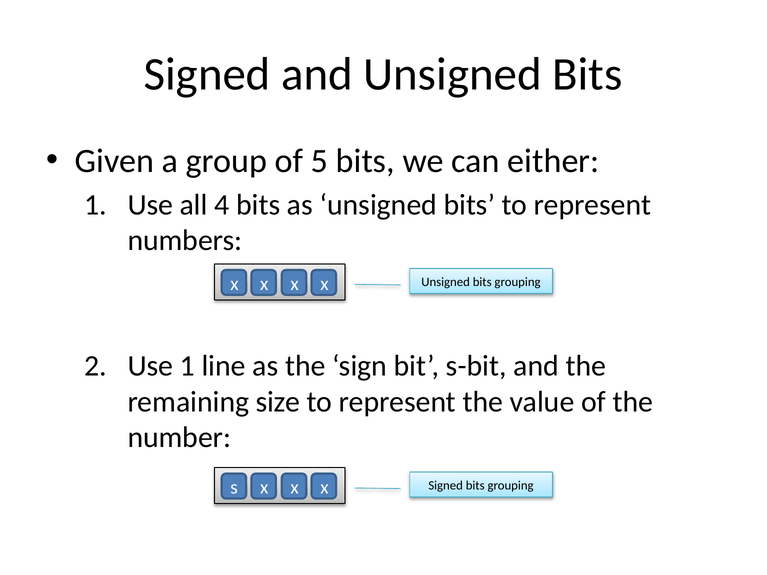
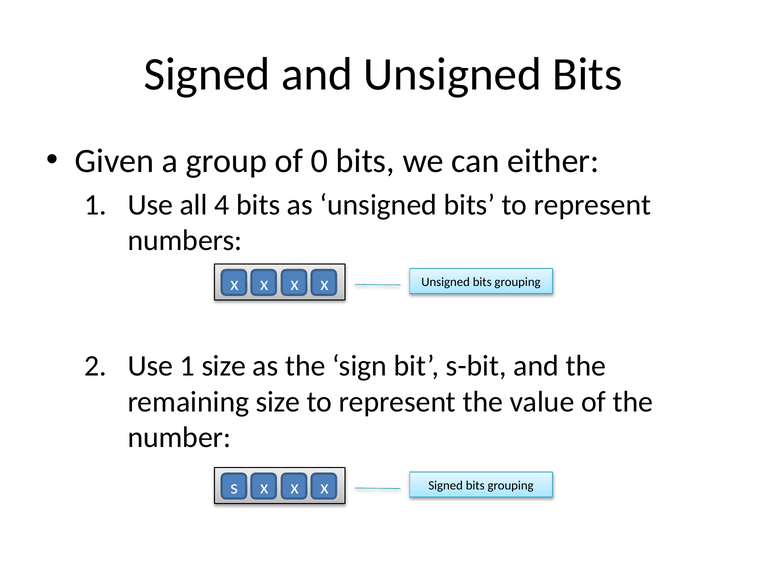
5: 5 -> 0 (319, 161)
1 line: line -> size (224, 366)
